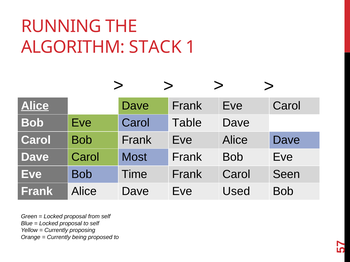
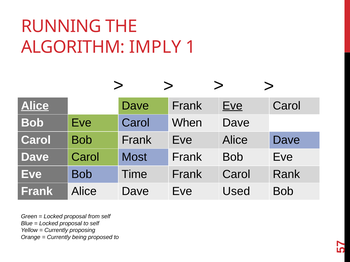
STACK: STACK -> IMPLY (155, 47)
Eve underline: none -> present (232, 106)
Table: Table -> When (187, 123)
Seen: Seen -> Rank (286, 174)
